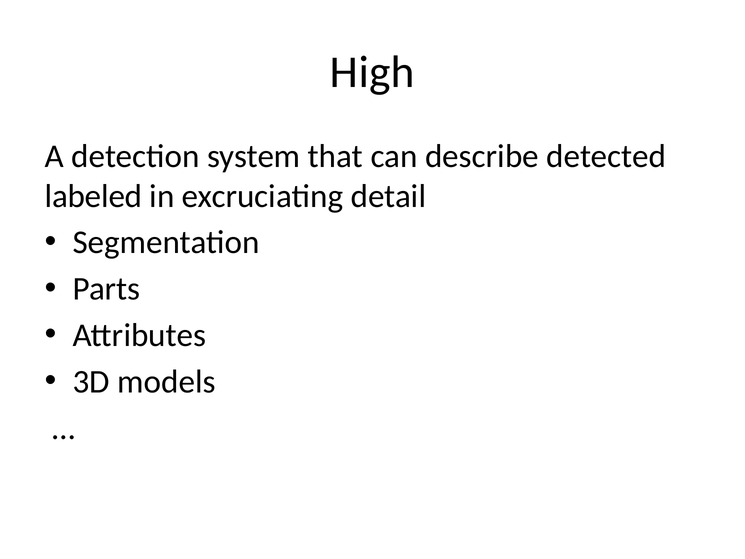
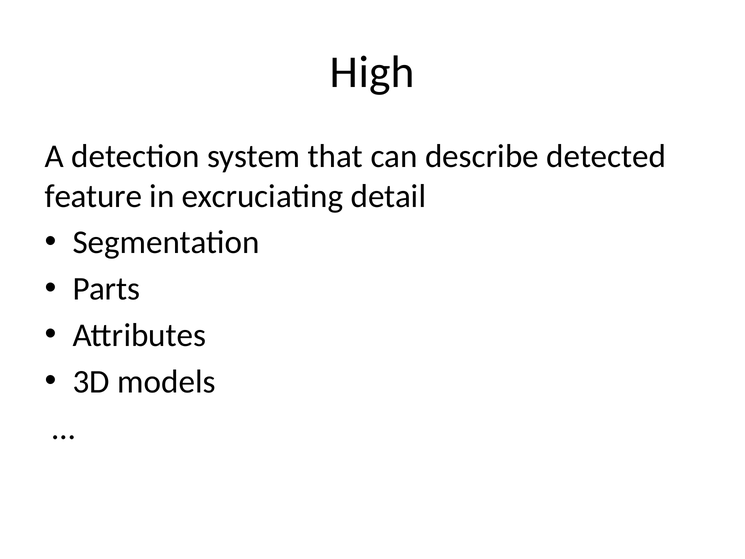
labeled: labeled -> feature (93, 196)
